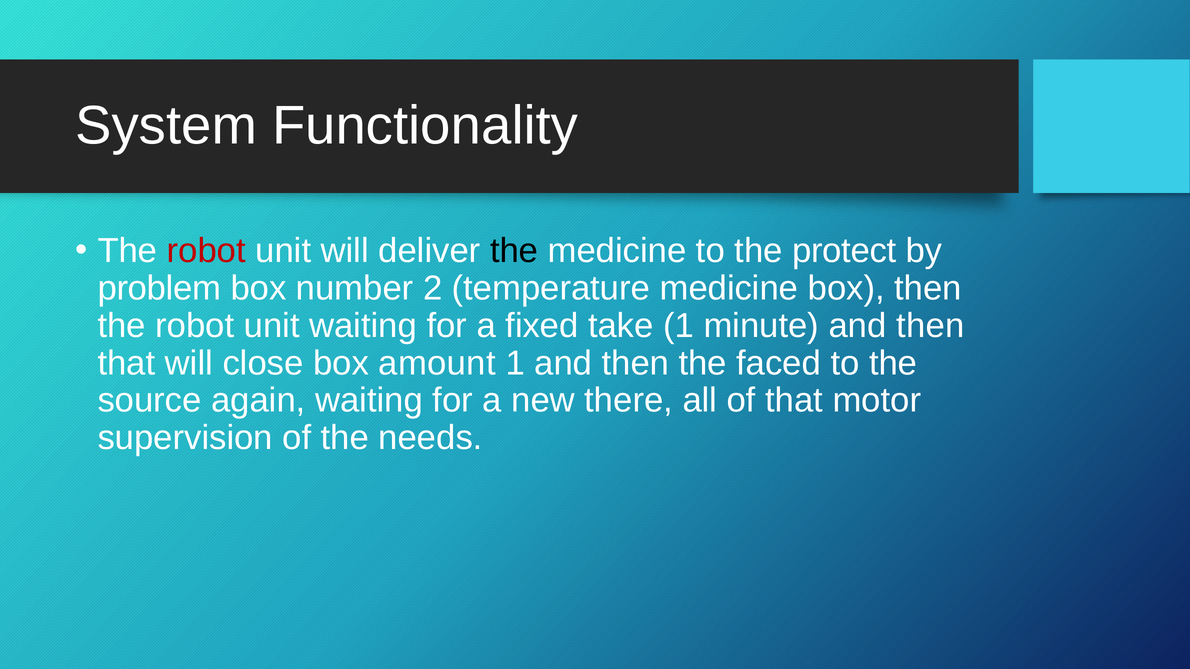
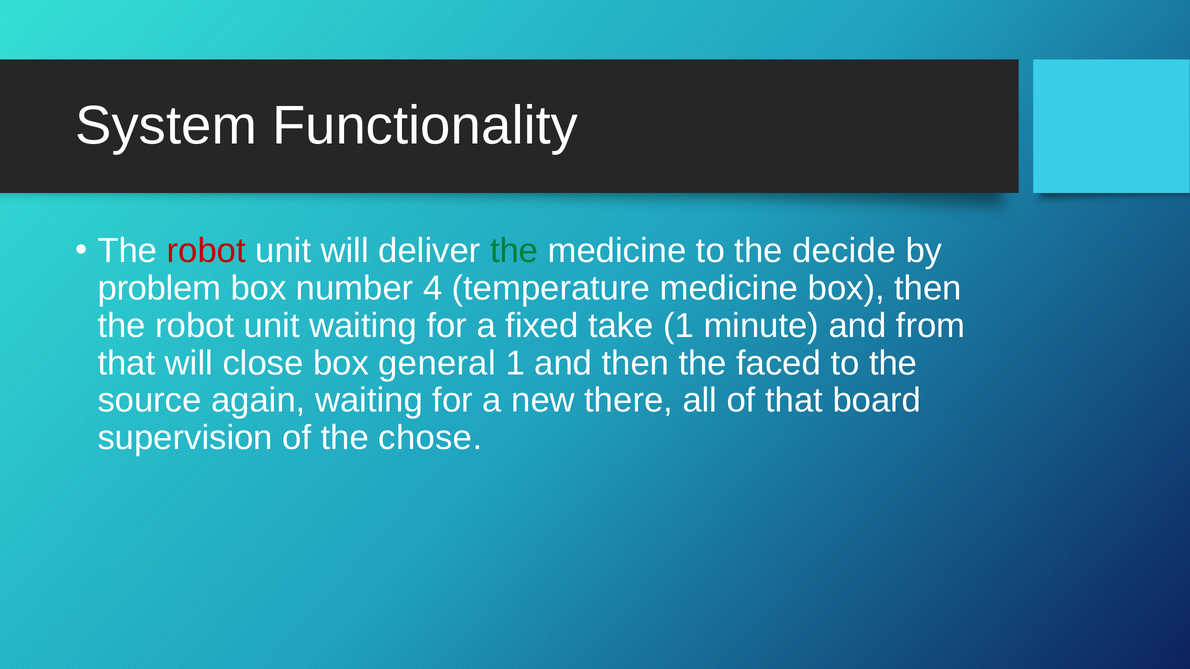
the colour: black -> green (514, 251)
protect: protect -> decide (844, 251)
2: 2 -> 4 (433, 288)
minute and then: then -> from (931, 326)
amount: amount -> general (437, 363)
motor: motor -> board (877, 401)
needs: needs -> chose (430, 438)
